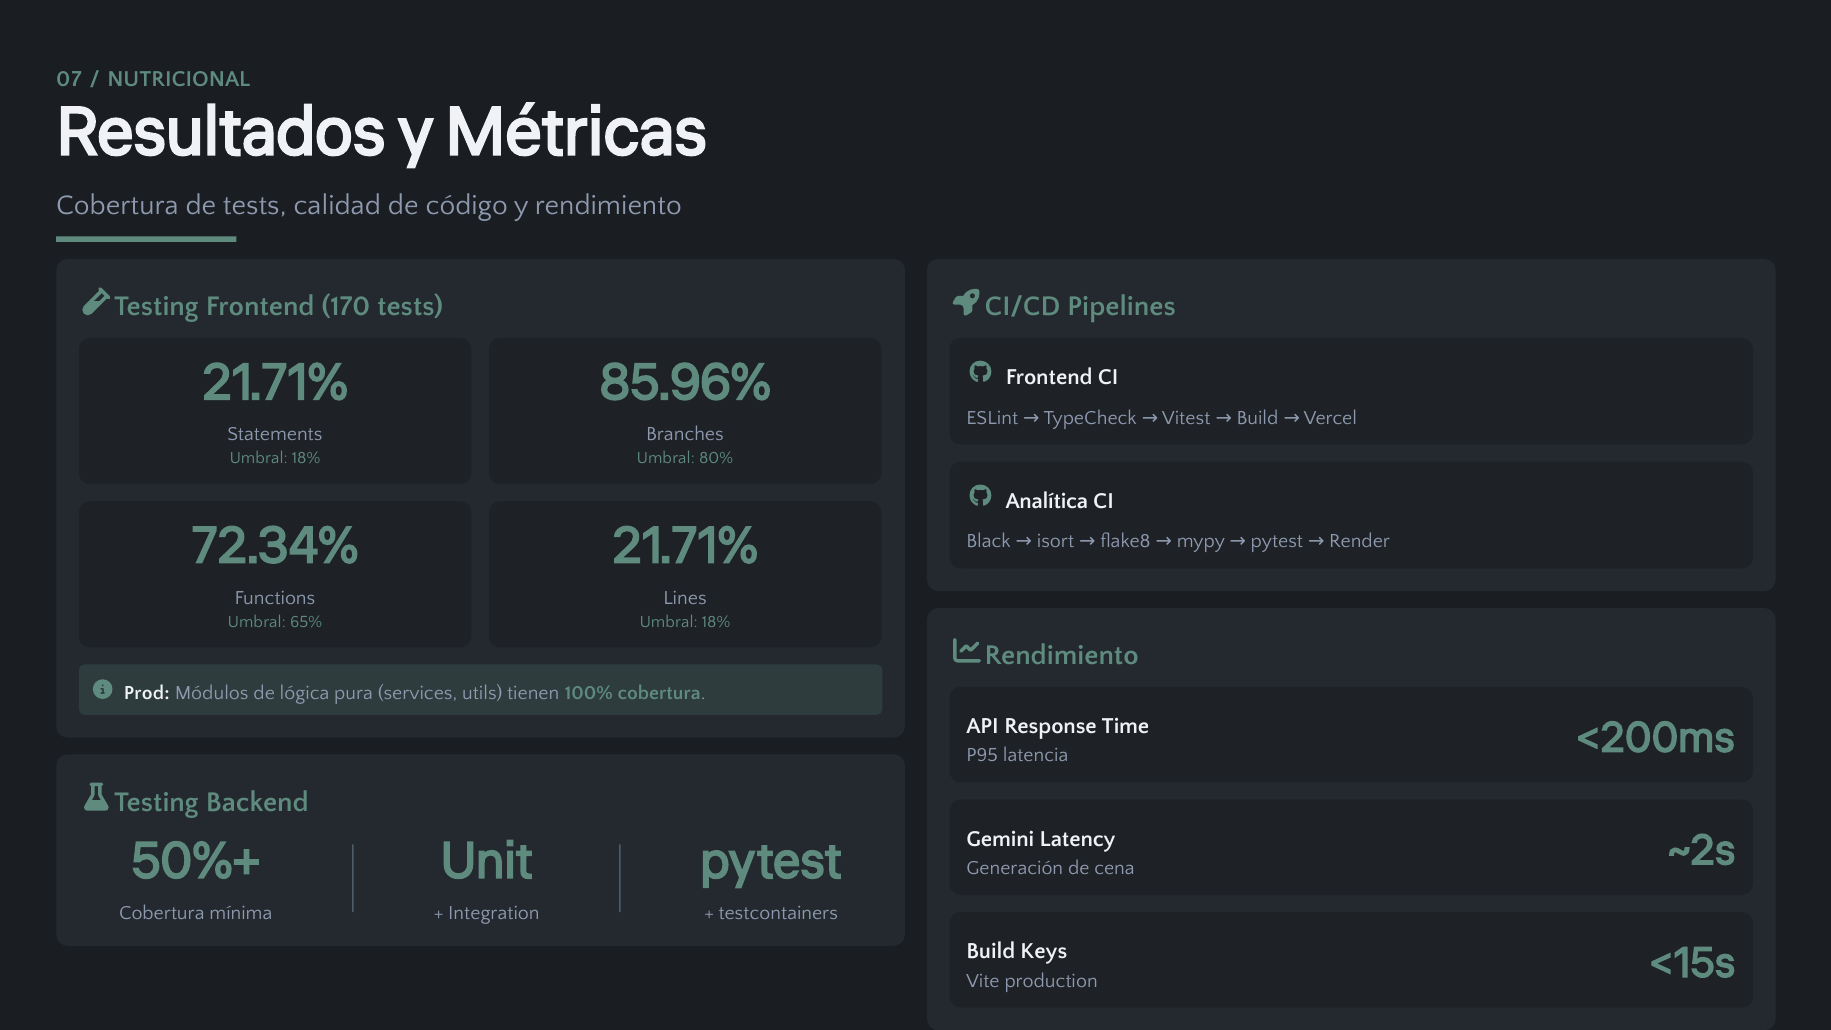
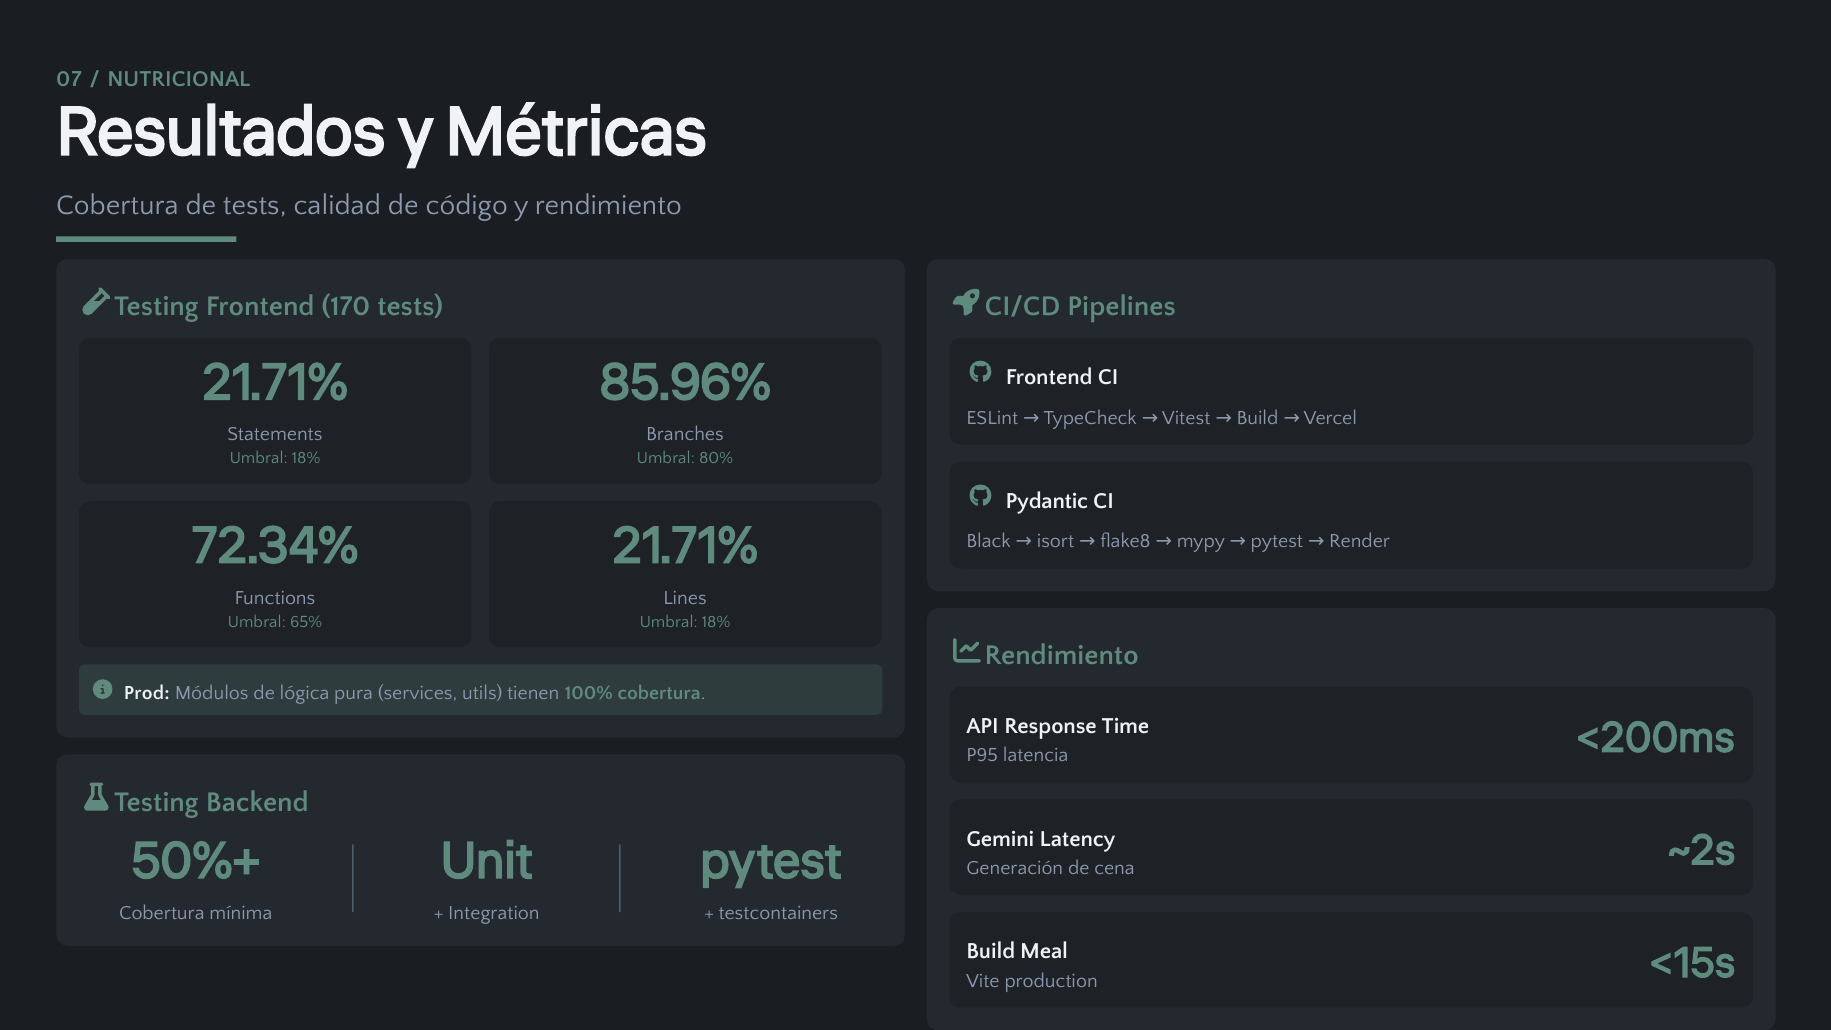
Analítica: Analítica -> Pydantic (1047, 501)
Keys: Keys -> Meal (1044, 951)
